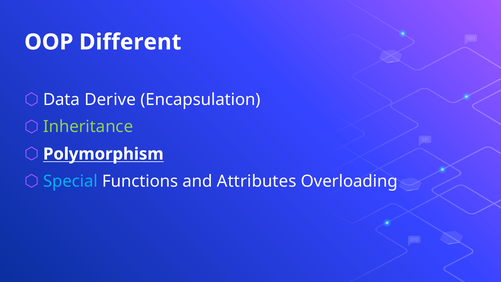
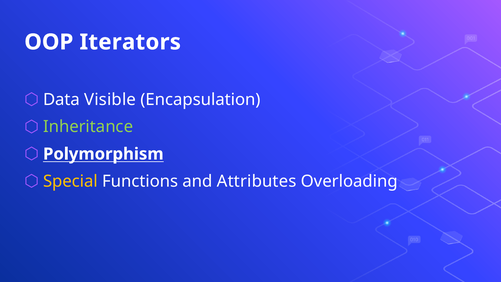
Different: Different -> Iterators (130, 42)
Derive: Derive -> Visible (110, 99)
Special colour: light blue -> yellow (70, 181)
